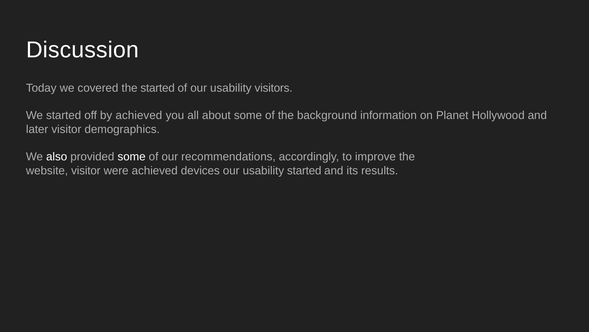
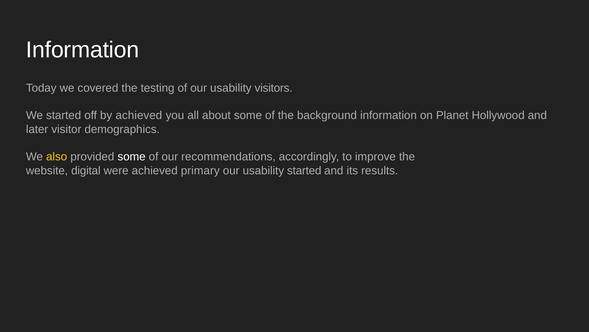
Discussion: Discussion -> Information (83, 50)
the started: started -> testing (158, 88)
also colour: white -> yellow (57, 157)
website visitor: visitor -> digital (86, 170)
devices: devices -> primary (200, 170)
